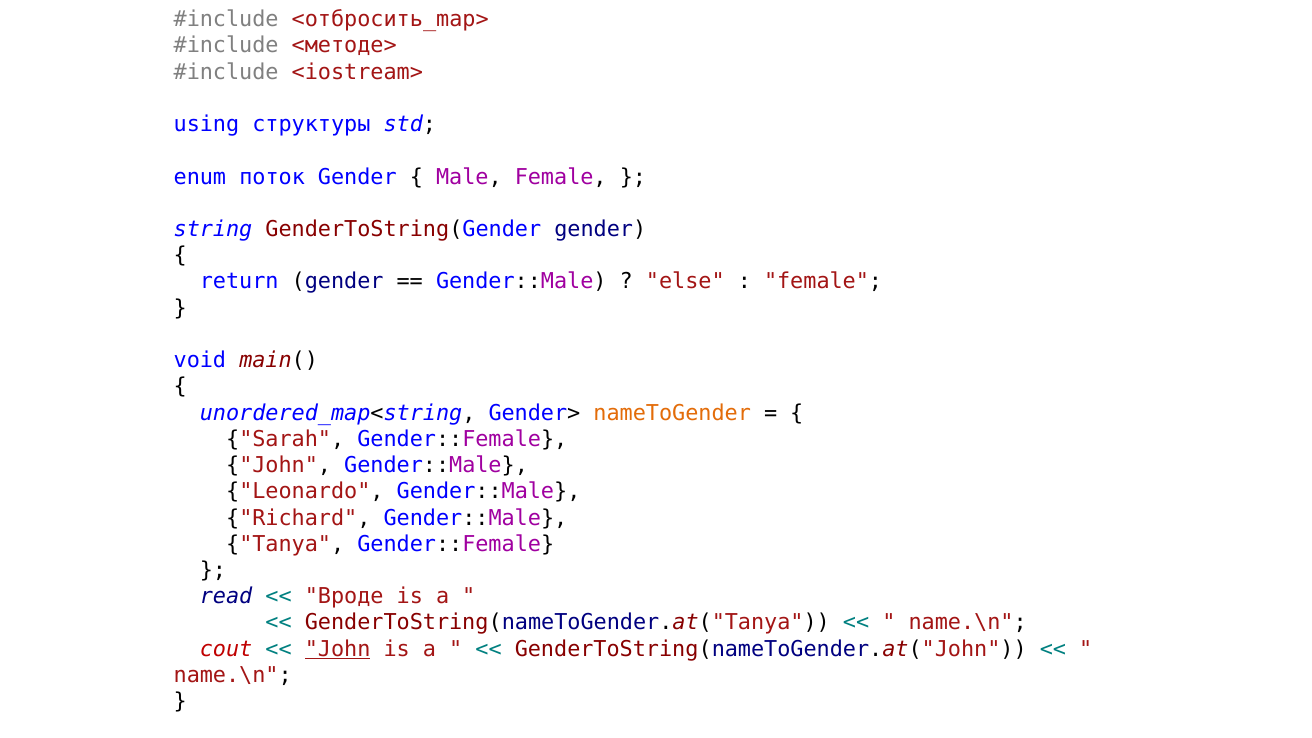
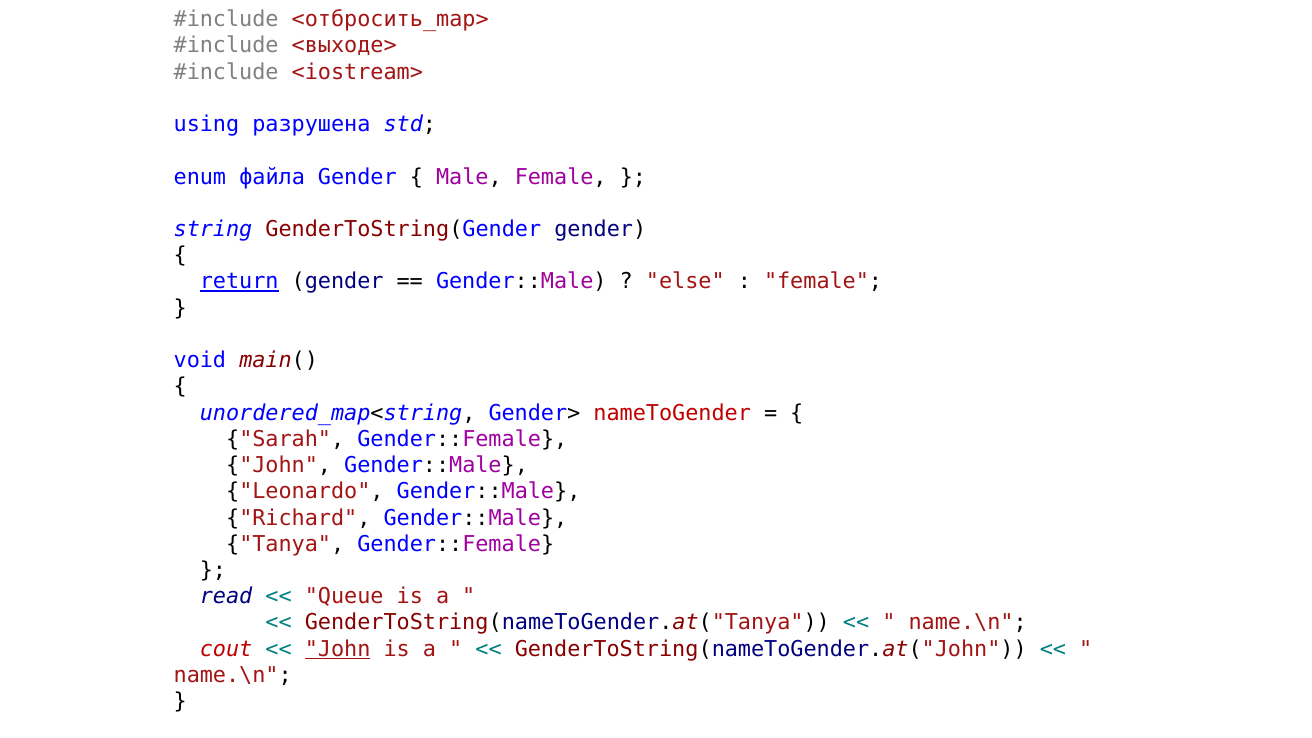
<методе>: <методе> -> <выходе> (344, 46)
структуры: структуры -> разрушена (311, 124)
поток: поток -> файла (272, 177)
return underline: none -> present (239, 282)
nameToGender colour: orange -> red (672, 413)
Вроде: Вроде -> Queue (344, 596)
